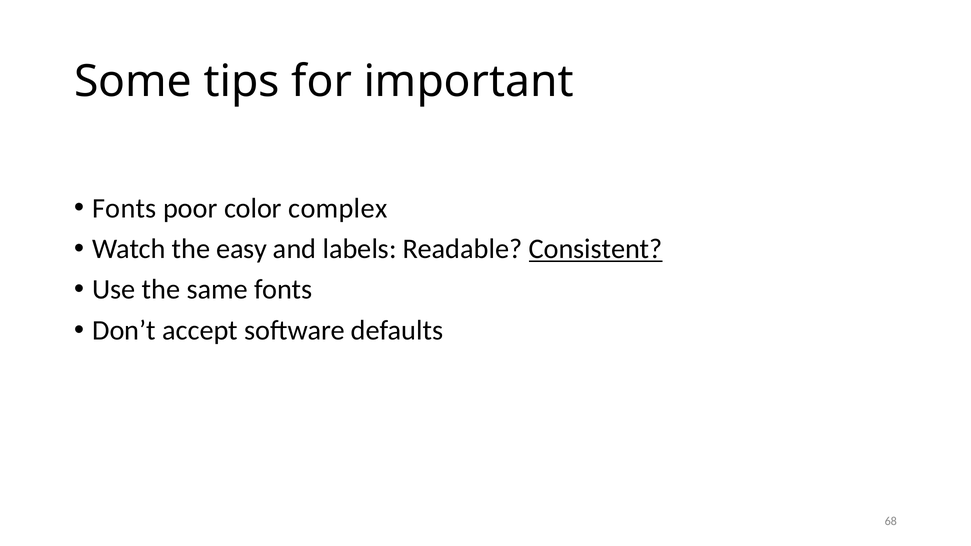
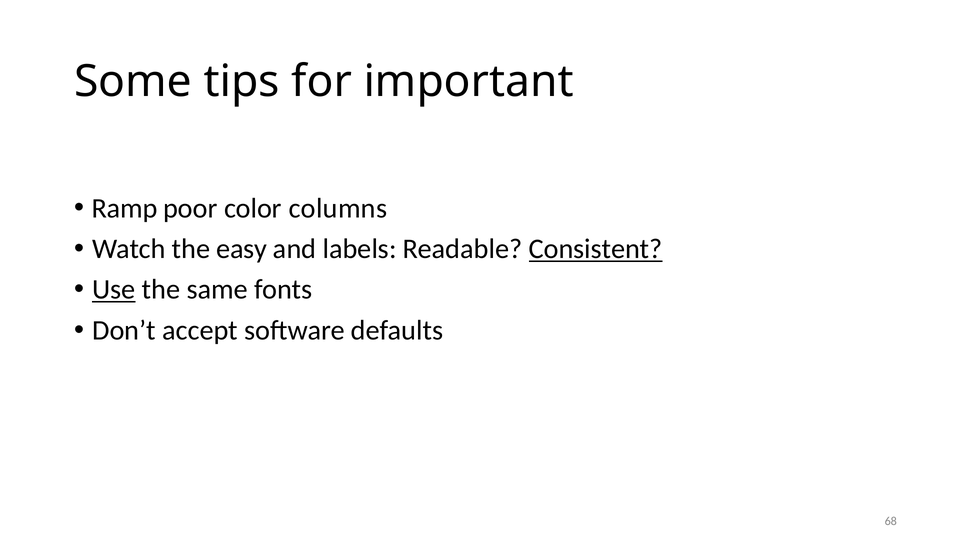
Fonts: Fonts -> Ramp (125, 208)
complex: complex -> columns (338, 208)
Use underline: none -> present (114, 290)
